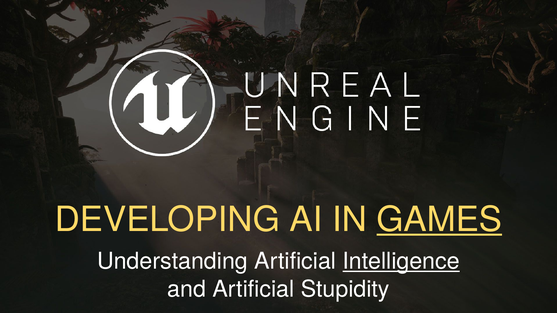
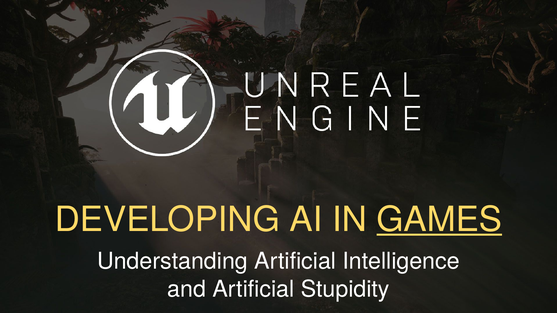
Intelligence underline: present -> none (401, 262)
